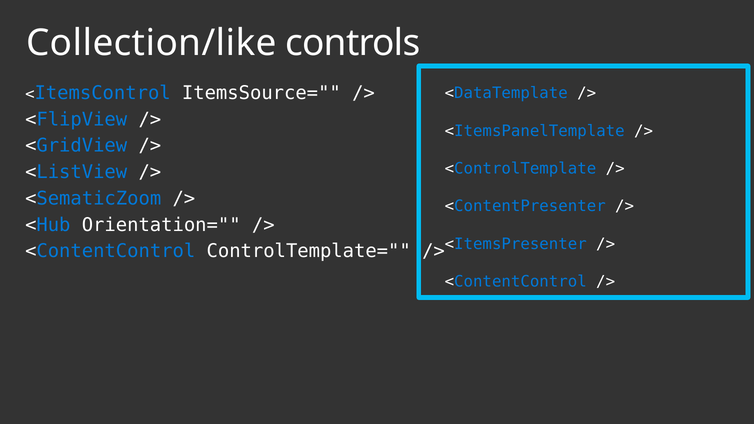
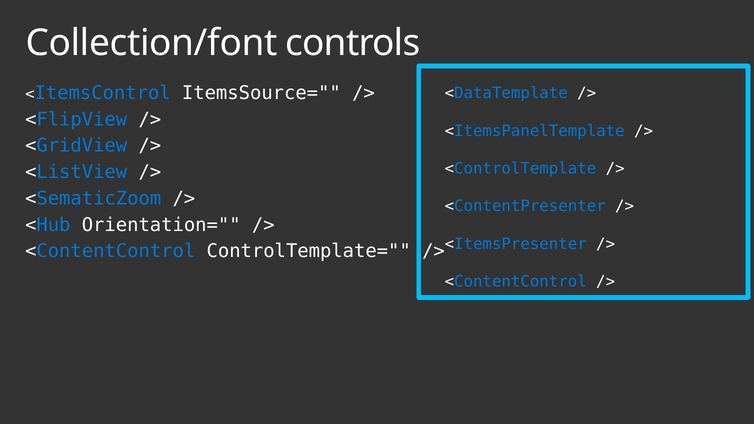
Collection/like: Collection/like -> Collection/font (152, 43)
